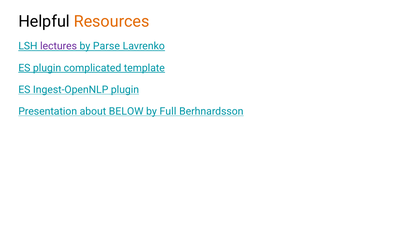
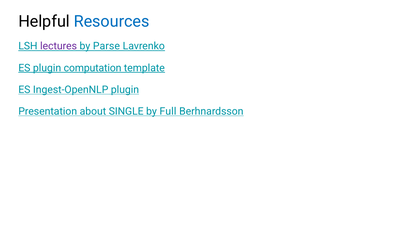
Resources colour: orange -> blue (112, 21)
complicated: complicated -> computation (93, 68)
BELOW: BELOW -> SINGLE (126, 111)
